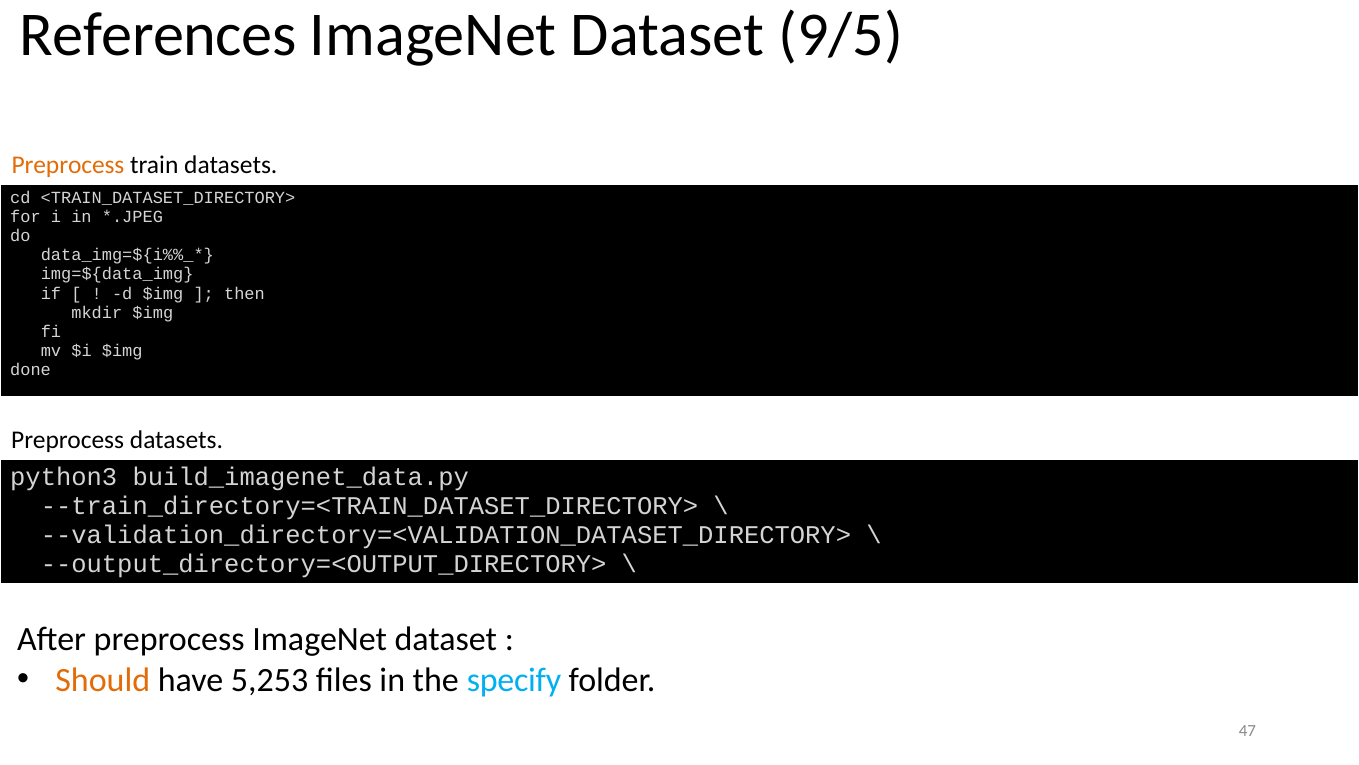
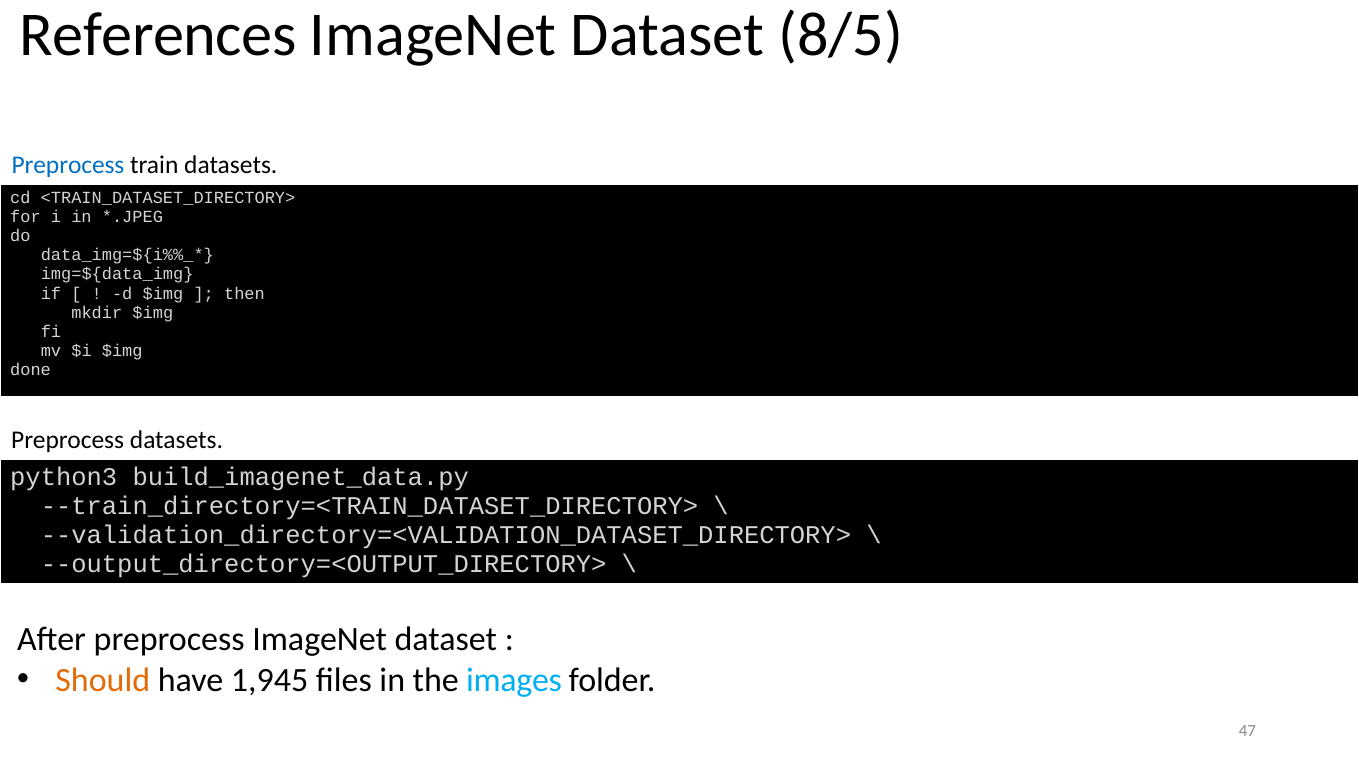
9/5: 9/5 -> 8/5 (841, 35)
Preprocess colour: orange -> blue (68, 165)
5,253: 5,253 -> 1,945 (270, 680)
specify: specify -> images (514, 680)
